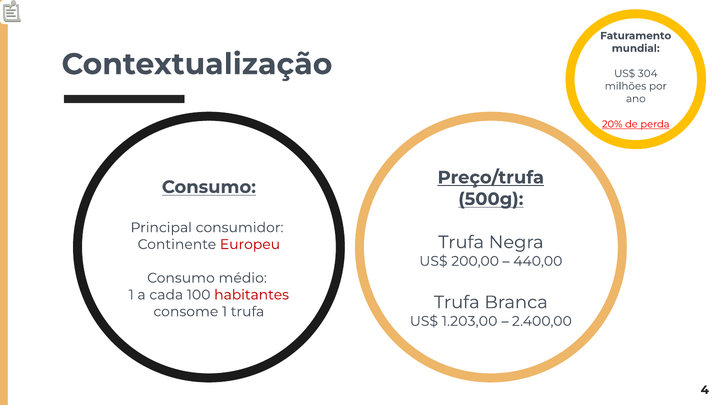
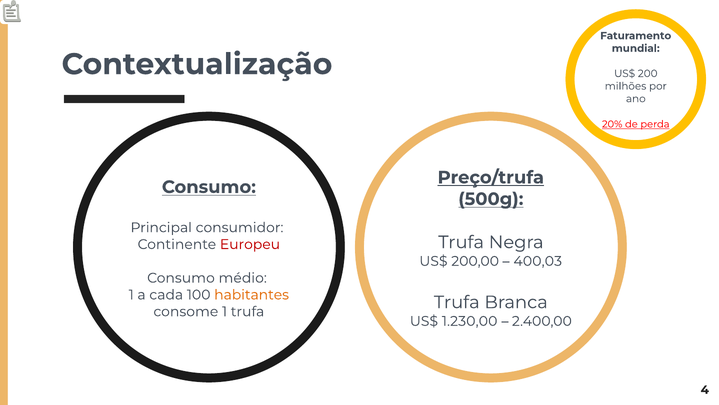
304: 304 -> 200 (648, 73)
440,00: 440,00 -> 400,03 (538, 261)
habitantes colour: red -> orange (252, 294)
1.203,00: 1.203,00 -> 1.230,00 (470, 321)
